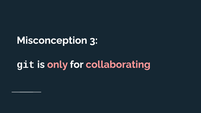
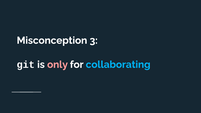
collaborating colour: pink -> light blue (118, 65)
